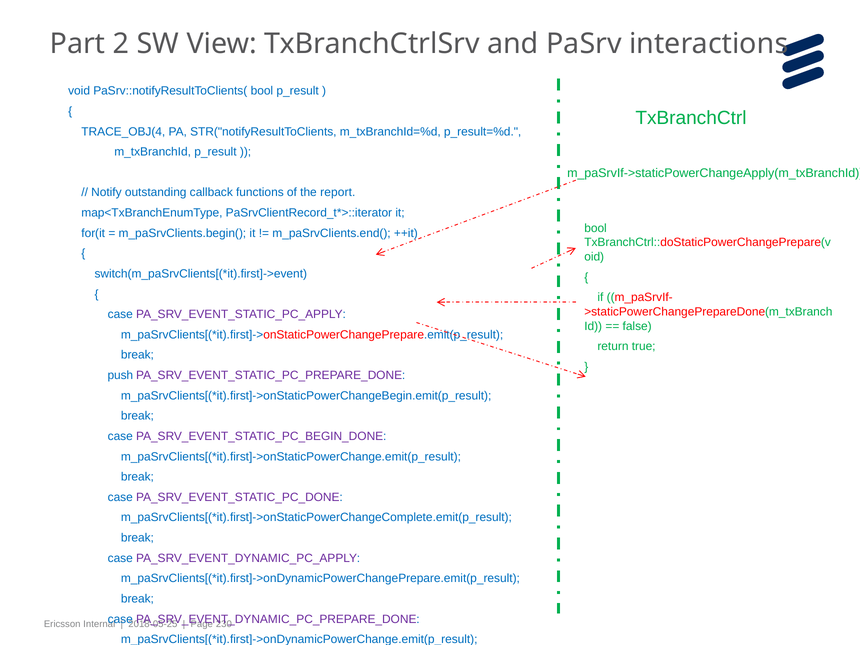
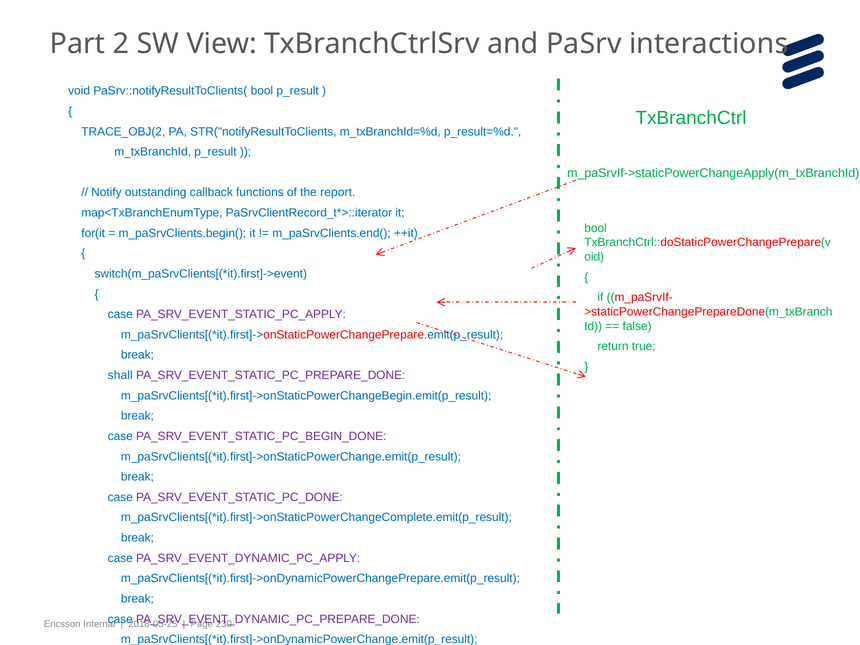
TRACE_OBJ(4: TRACE_OBJ(4 -> TRACE_OBJ(2 (123, 132)
push: push -> shall (120, 375)
